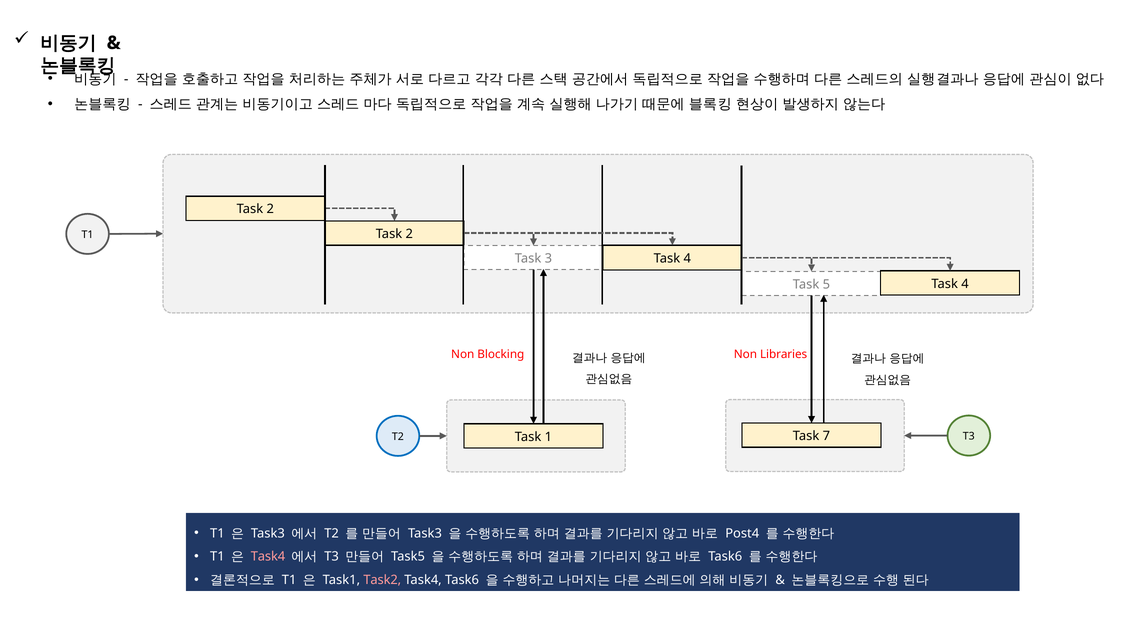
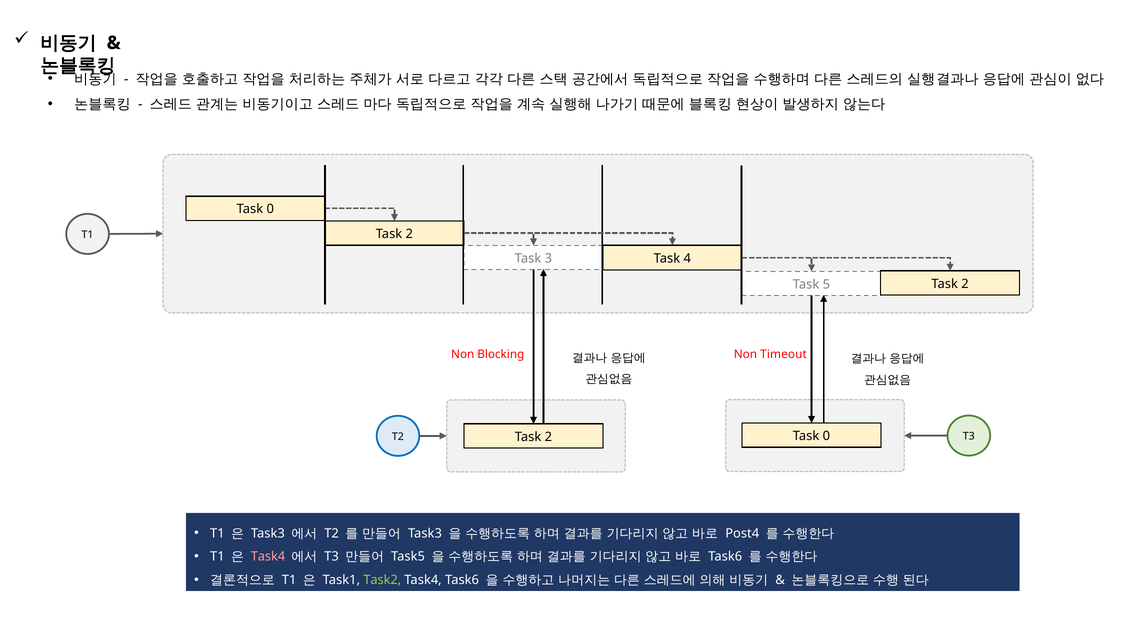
2: 2 -> 0 (270, 209)
4: 4 -> 2 (965, 284)
Libraries: Libraries -> Timeout (784, 355)
7: 7 -> 0 (826, 436)
1: 1 -> 2 (548, 437)
Task2 colour: pink -> light green (382, 580)
